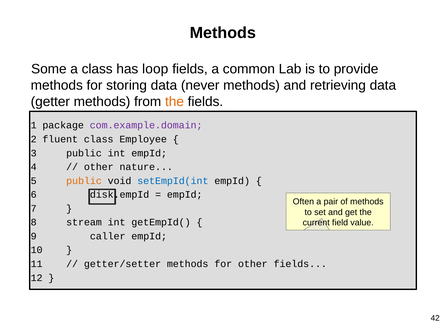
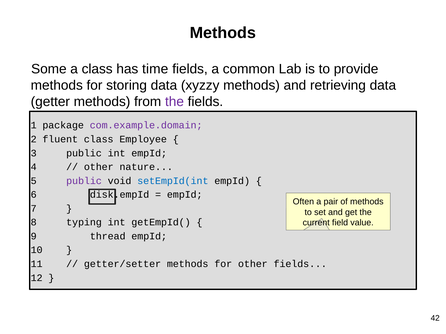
loop: loop -> time (155, 69)
never: never -> xyzzy (200, 86)
the colour: orange -> purple (174, 102)
public colour: orange -> purple (84, 181)
stream: stream -> typing (84, 223)
caller: caller -> thread (108, 237)
